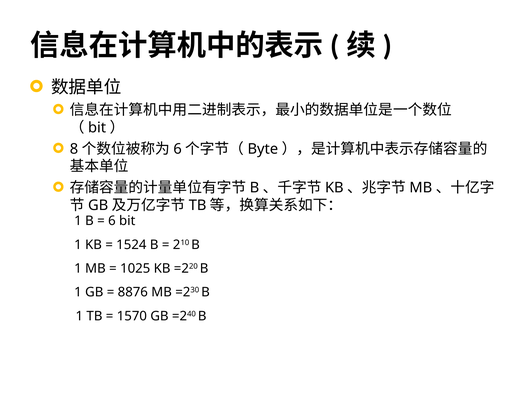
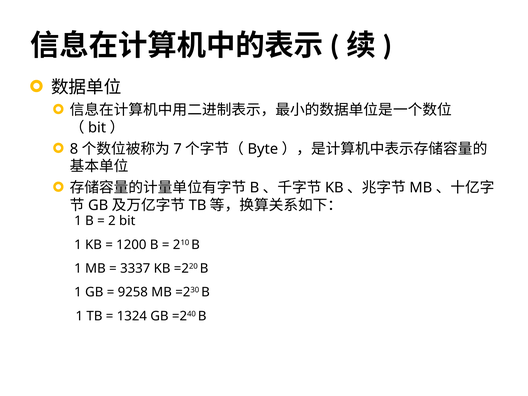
6: 6 -> 7 (178, 149)
6: 6 -> 2 (112, 221)
1524: 1524 -> 1200 (131, 245)
1025: 1025 -> 3337 (135, 268)
8876: 8876 -> 9258 (133, 292)
1570: 1570 -> 1324 (132, 316)
